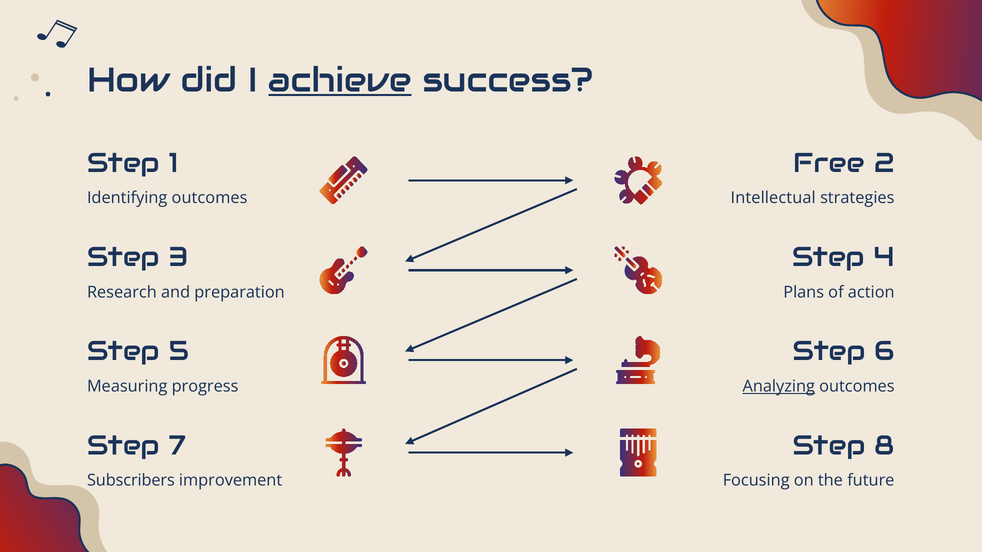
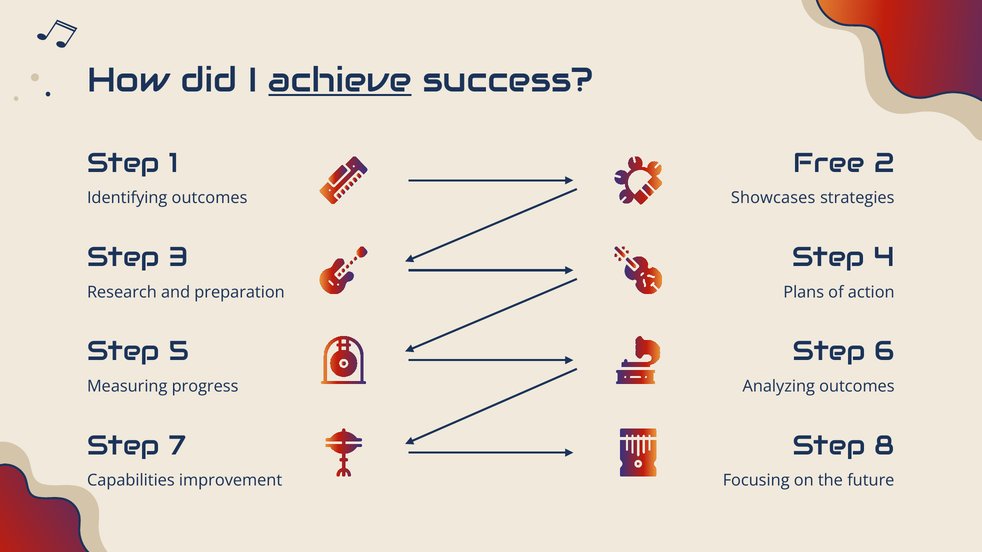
Intellectual: Intellectual -> Showcases (773, 198)
Analyzing underline: present -> none (779, 387)
Subscribers: Subscribers -> Capabilities (131, 481)
